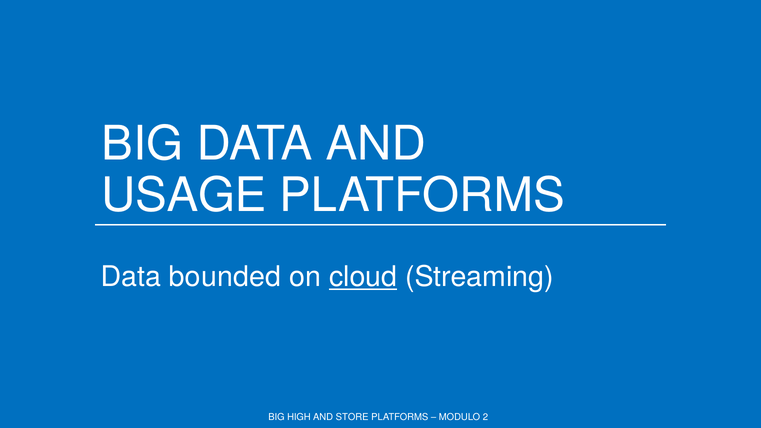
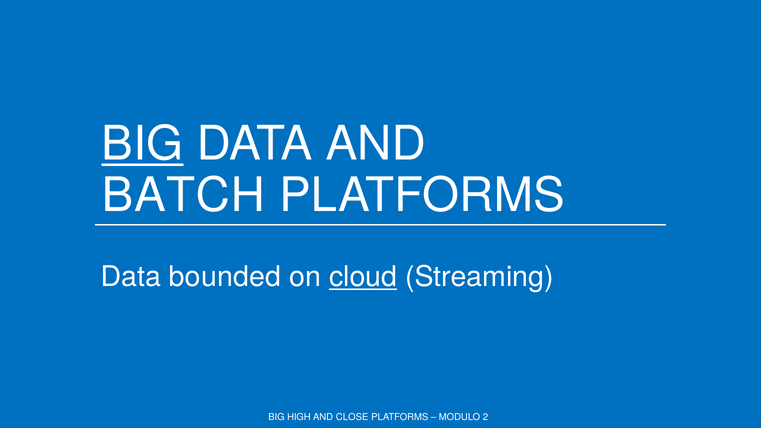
BIG underline: none -> present (142, 144)
USAGE: USAGE -> BATCH (183, 196)
STORE: STORE -> CLOSE (352, 417)
